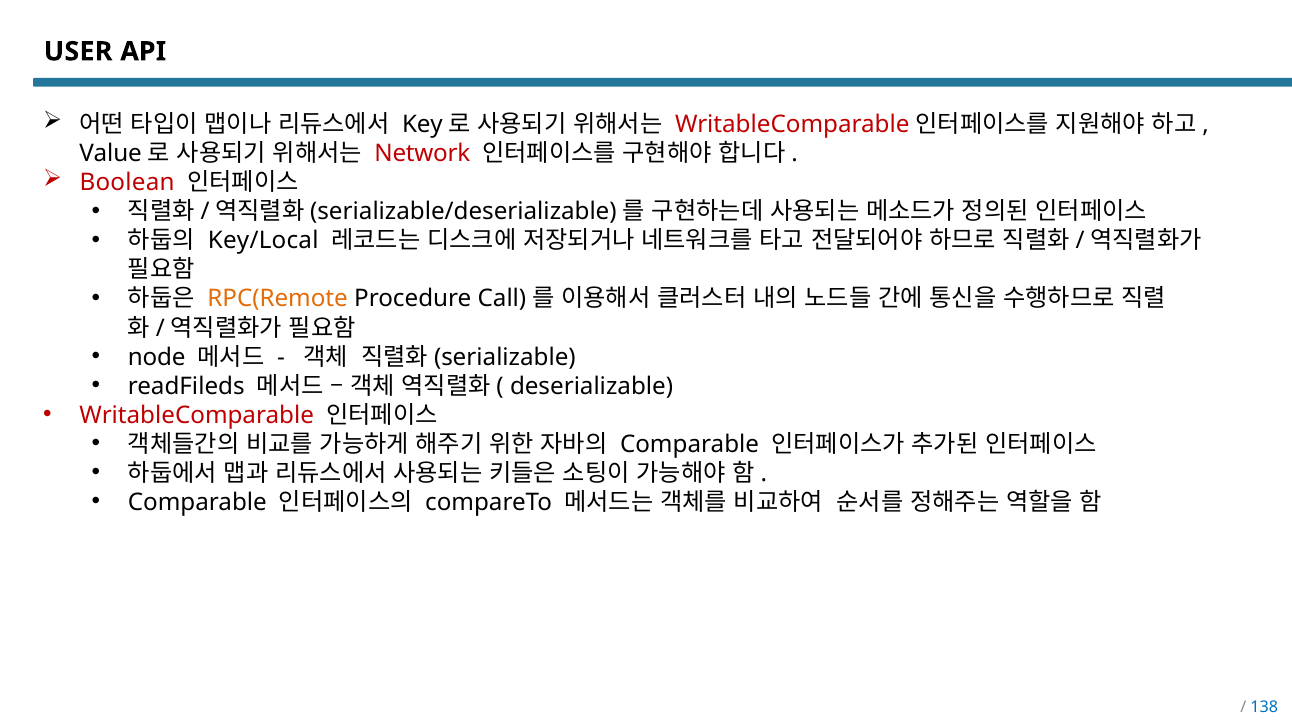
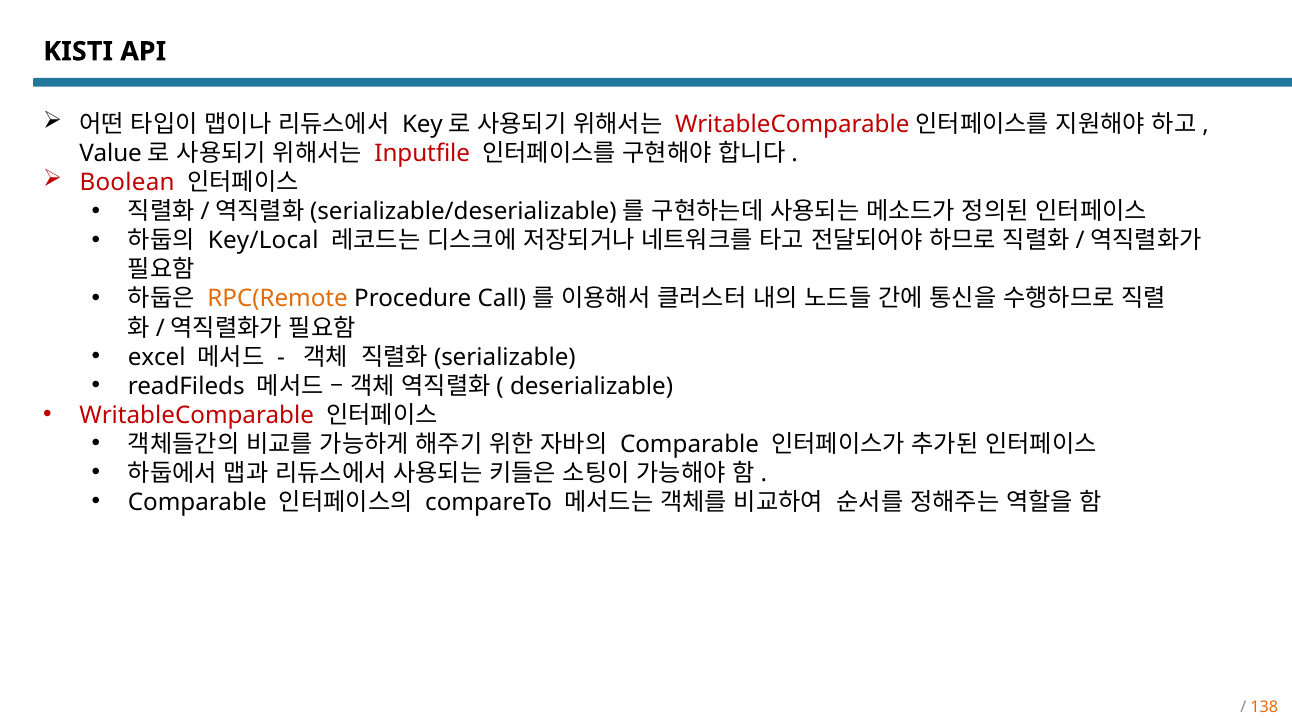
USER: USER -> KISTI (78, 52)
Network: Network -> Inputfile (422, 154)
node: node -> excel (157, 357)
138 colour: blue -> orange (1264, 708)
